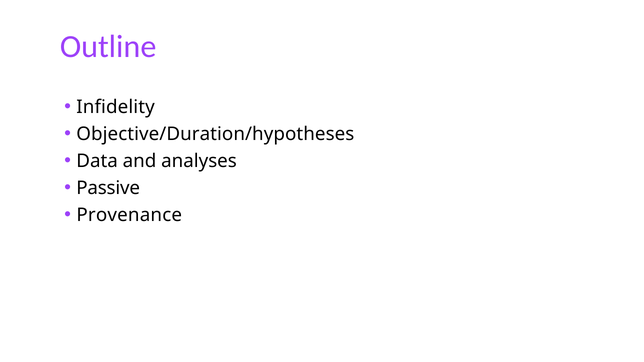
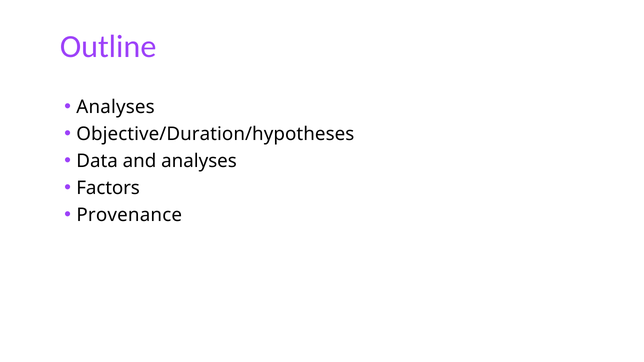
Infidelity: Infidelity -> Analyses (116, 107)
Passive: Passive -> Factors (108, 188)
